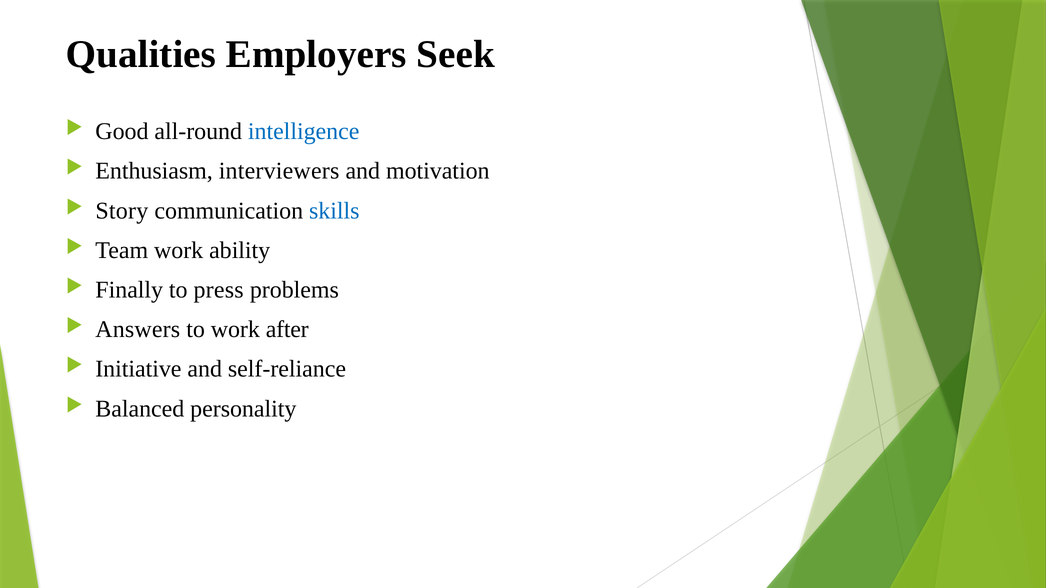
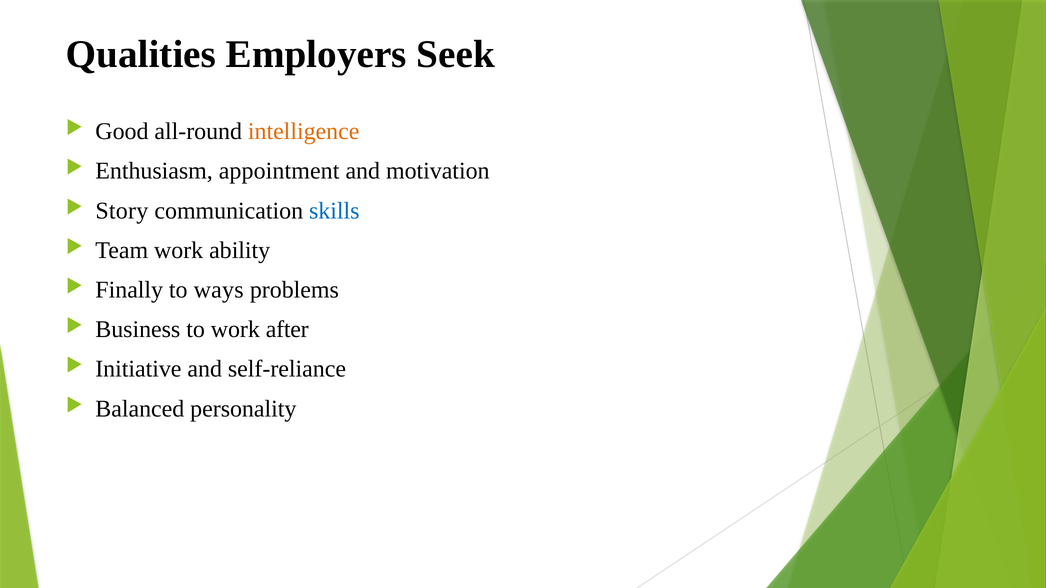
intelligence colour: blue -> orange (304, 132)
interviewers: interviewers -> appointment (279, 171)
press: press -> ways (219, 290)
Answers: Answers -> Business (138, 330)
